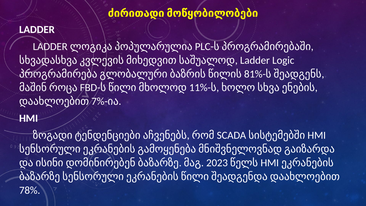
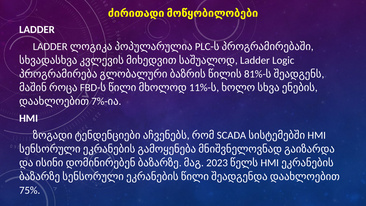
78%: 78% -> 75% (30, 190)
